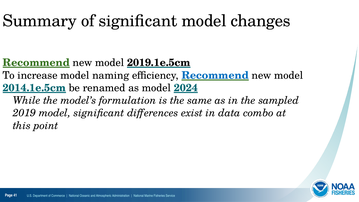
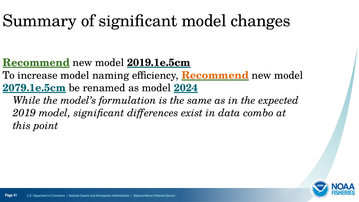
Recommend colour: blue -> orange (215, 75)
2014.1e.5cm: 2014.1e.5cm -> 2079.1e.5cm (34, 88)
sampled: sampled -> expected (279, 100)
